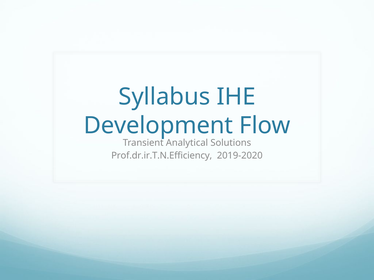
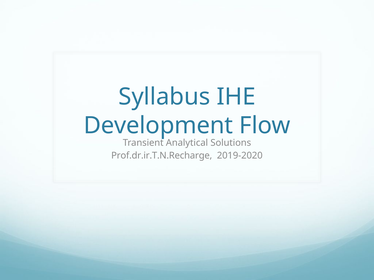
Prof.dr.ir.T.N.Efficiency: Prof.dr.ir.T.N.Efficiency -> Prof.dr.ir.T.N.Recharge (162, 156)
